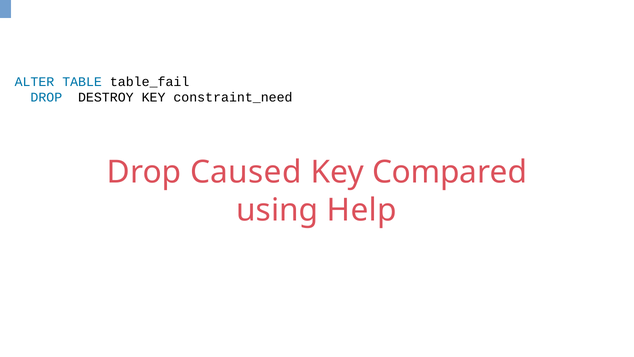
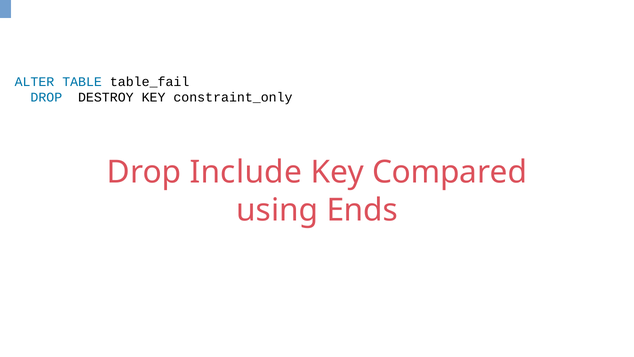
constraint_need: constraint_need -> constraint_only (233, 97)
Caused: Caused -> Include (246, 172)
Help: Help -> Ends (362, 210)
